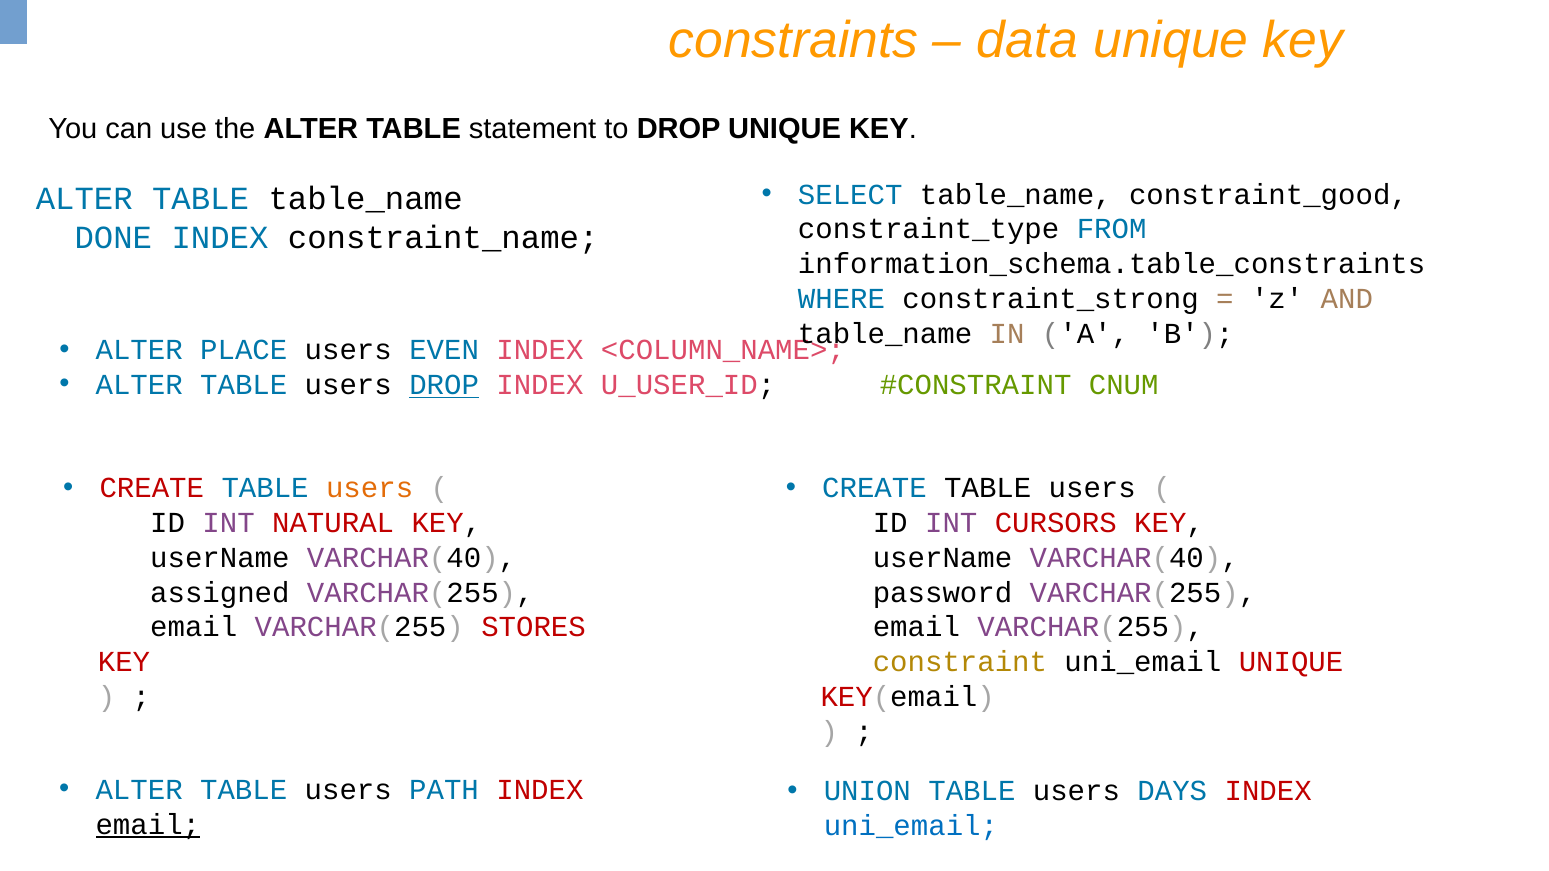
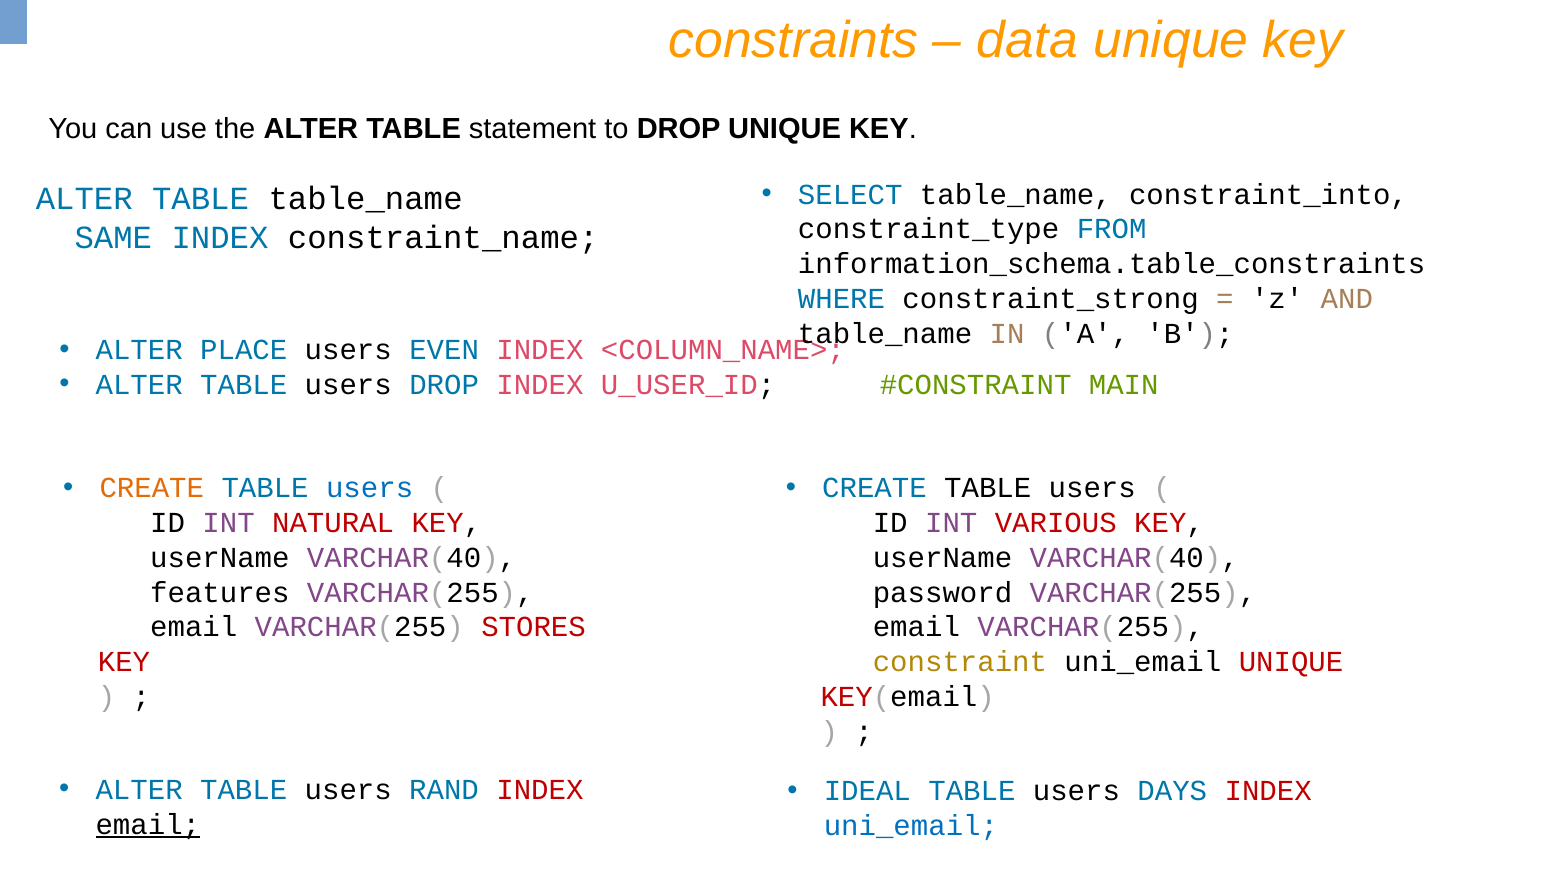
constraint_good: constraint_good -> constraint_into (1268, 194)
DONE: DONE -> SAME (113, 238)
DROP underline: present -> none (444, 385)
CNUM: CNUM -> MAIN (1124, 385)
CREATE colour: red -> orange (152, 488)
users colour: orange -> blue (370, 488)
CURSORS: CURSORS -> VARIOUS (1056, 523)
assigned: assigned -> features (220, 593)
PATH: PATH -> RAND (444, 790)
UNION: UNION -> IDEAL (867, 791)
